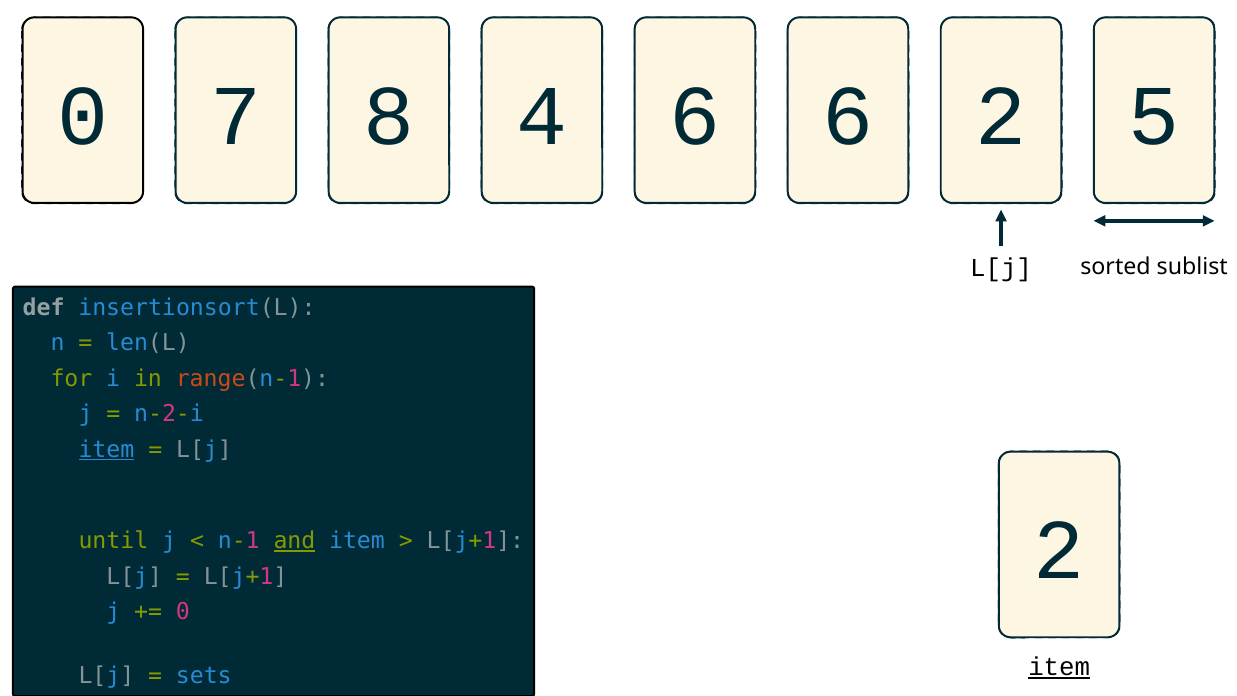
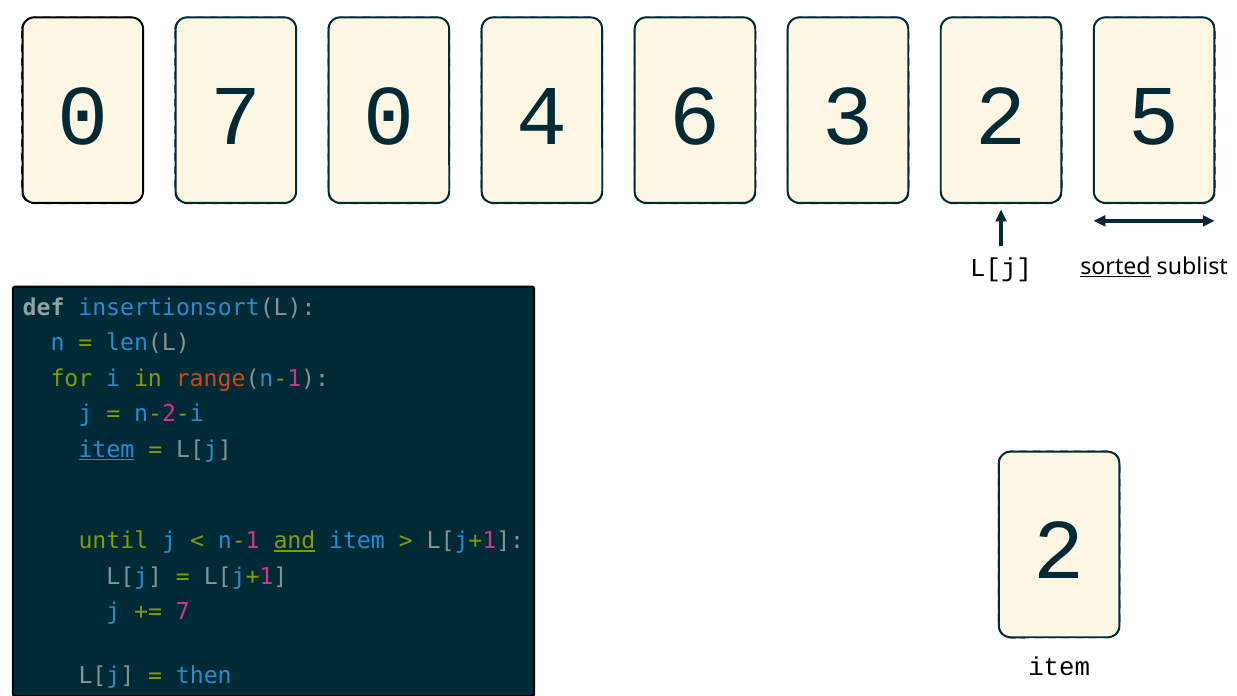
7 8: 8 -> 0 (389, 116)
6 6: 6 -> 3 (848, 116)
sorted underline: none -> present (1116, 266)
0: 0 -> 7 (183, 612)
item underline: present -> none (1059, 666)
sets: sets -> then (204, 675)
